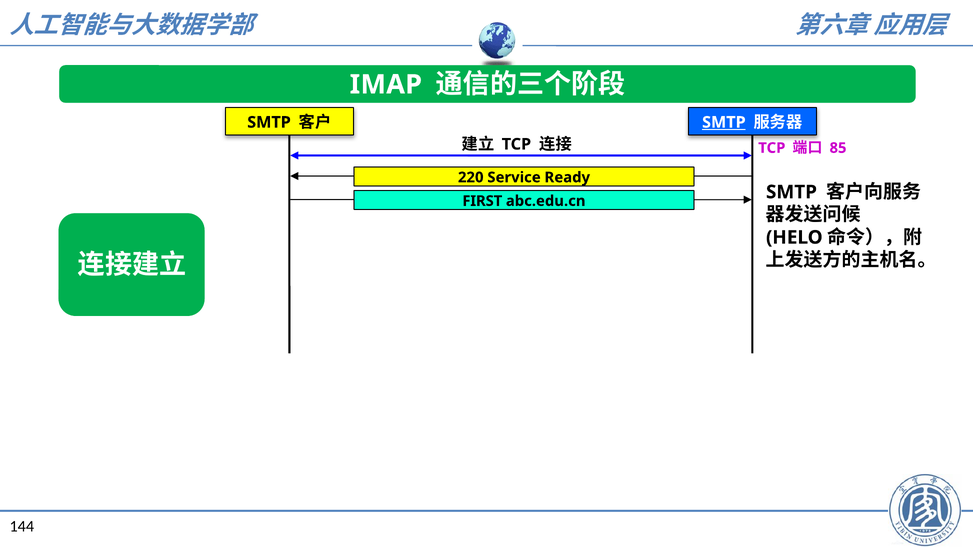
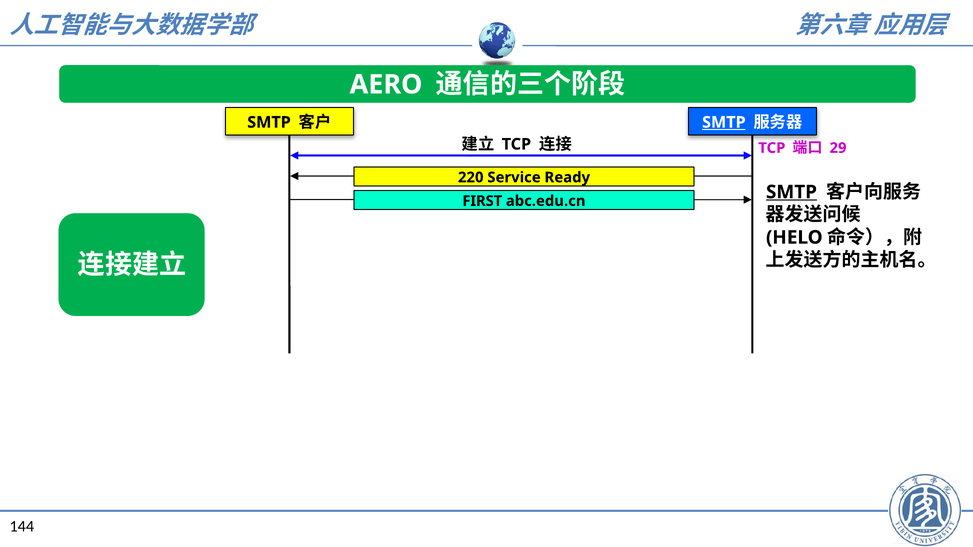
IMAP: IMAP -> AERO (386, 85)
85: 85 -> 29 (838, 148)
SMTP underline: none -> present (791, 192)
